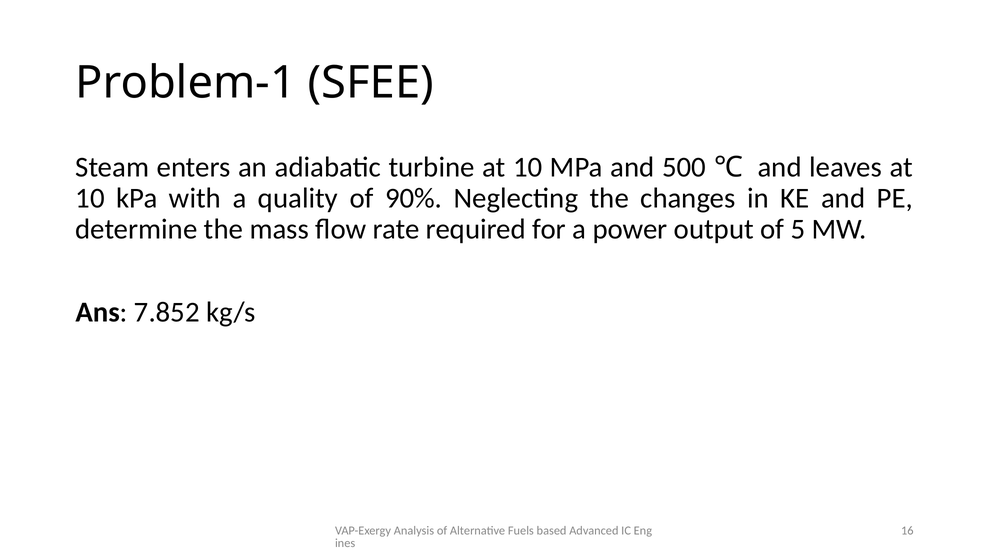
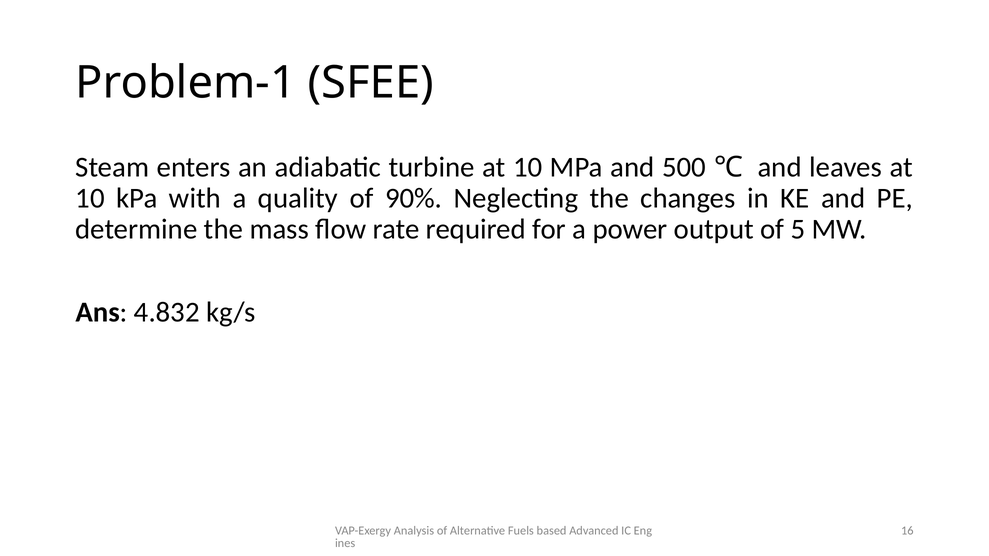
7.852: 7.852 -> 4.832 (167, 312)
